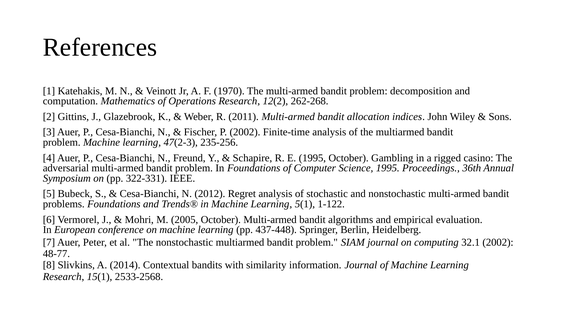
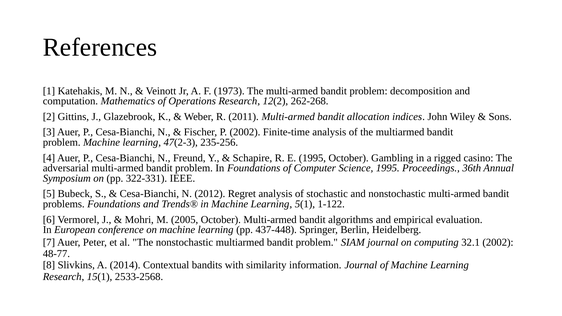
1970: 1970 -> 1973 (229, 91)
